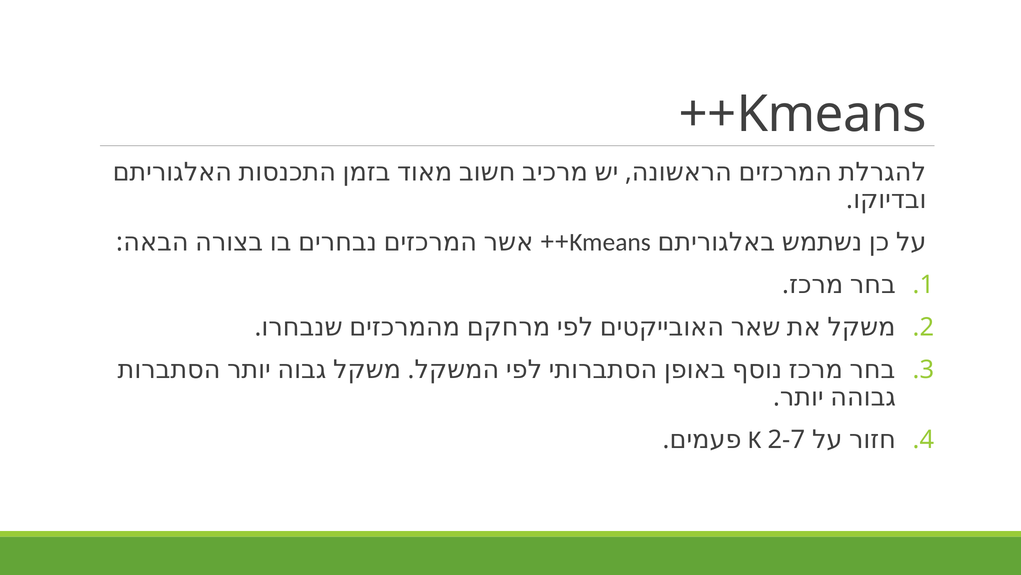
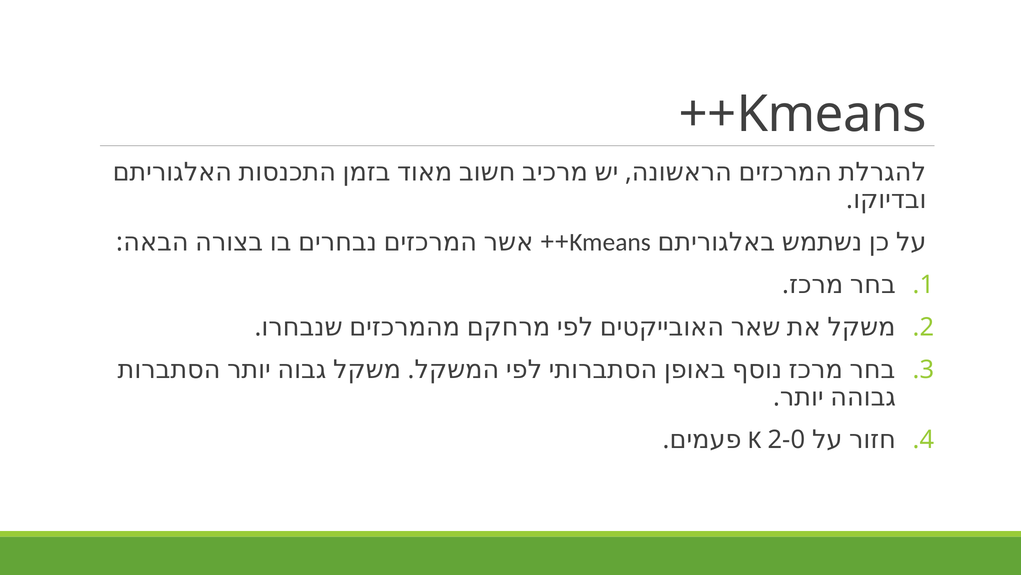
2-7: 2-7 -> 2-0 (787, 439)
